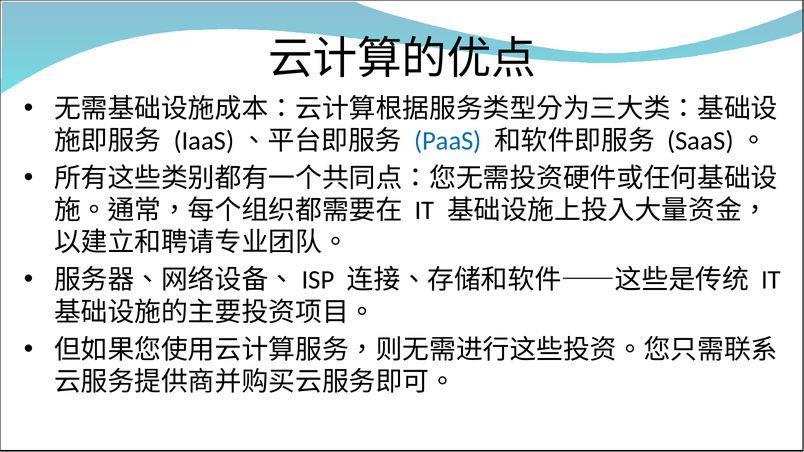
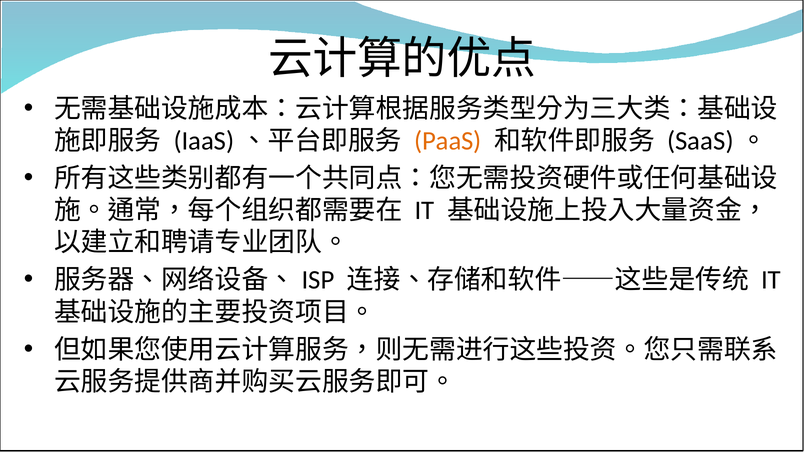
PaaS colour: blue -> orange (448, 141)
